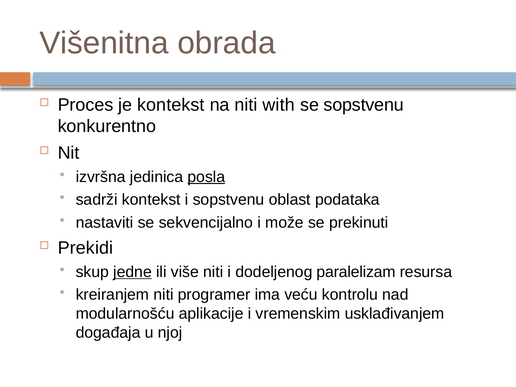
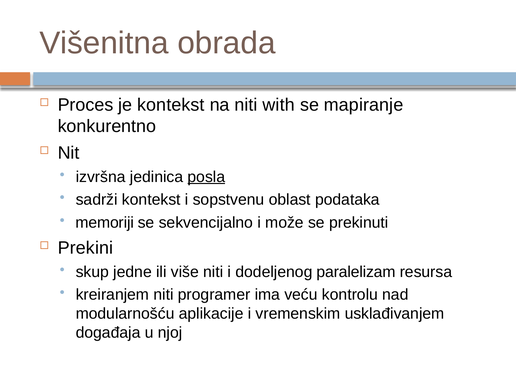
se sopstvenu: sopstvenu -> mapiranje (364, 105)
nastaviti: nastaviti -> memoriji (105, 223)
Prekidi: Prekidi -> Prekini (85, 248)
jedne underline: present -> none (133, 272)
